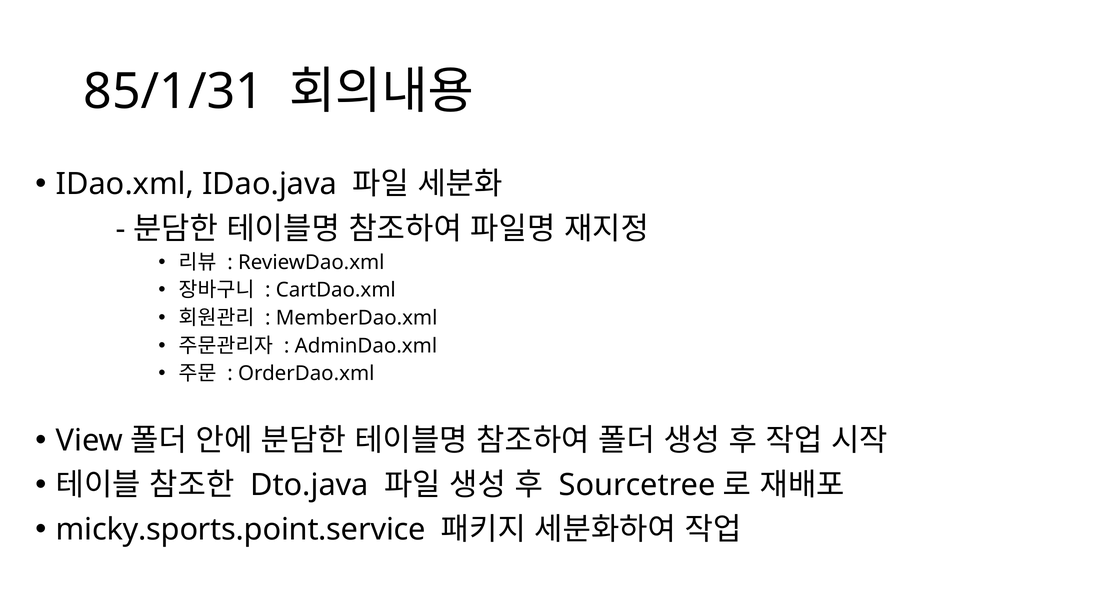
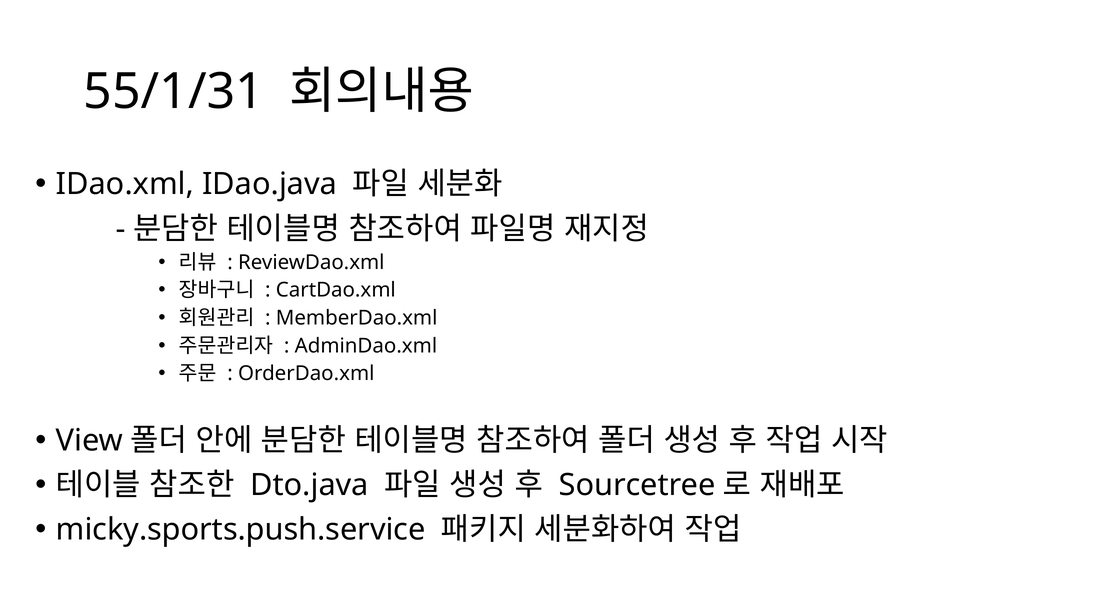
85/1/31: 85/1/31 -> 55/1/31 (174, 92)
micky.sports.point.service: micky.sports.point.service -> micky.sports.push.service (241, 530)
